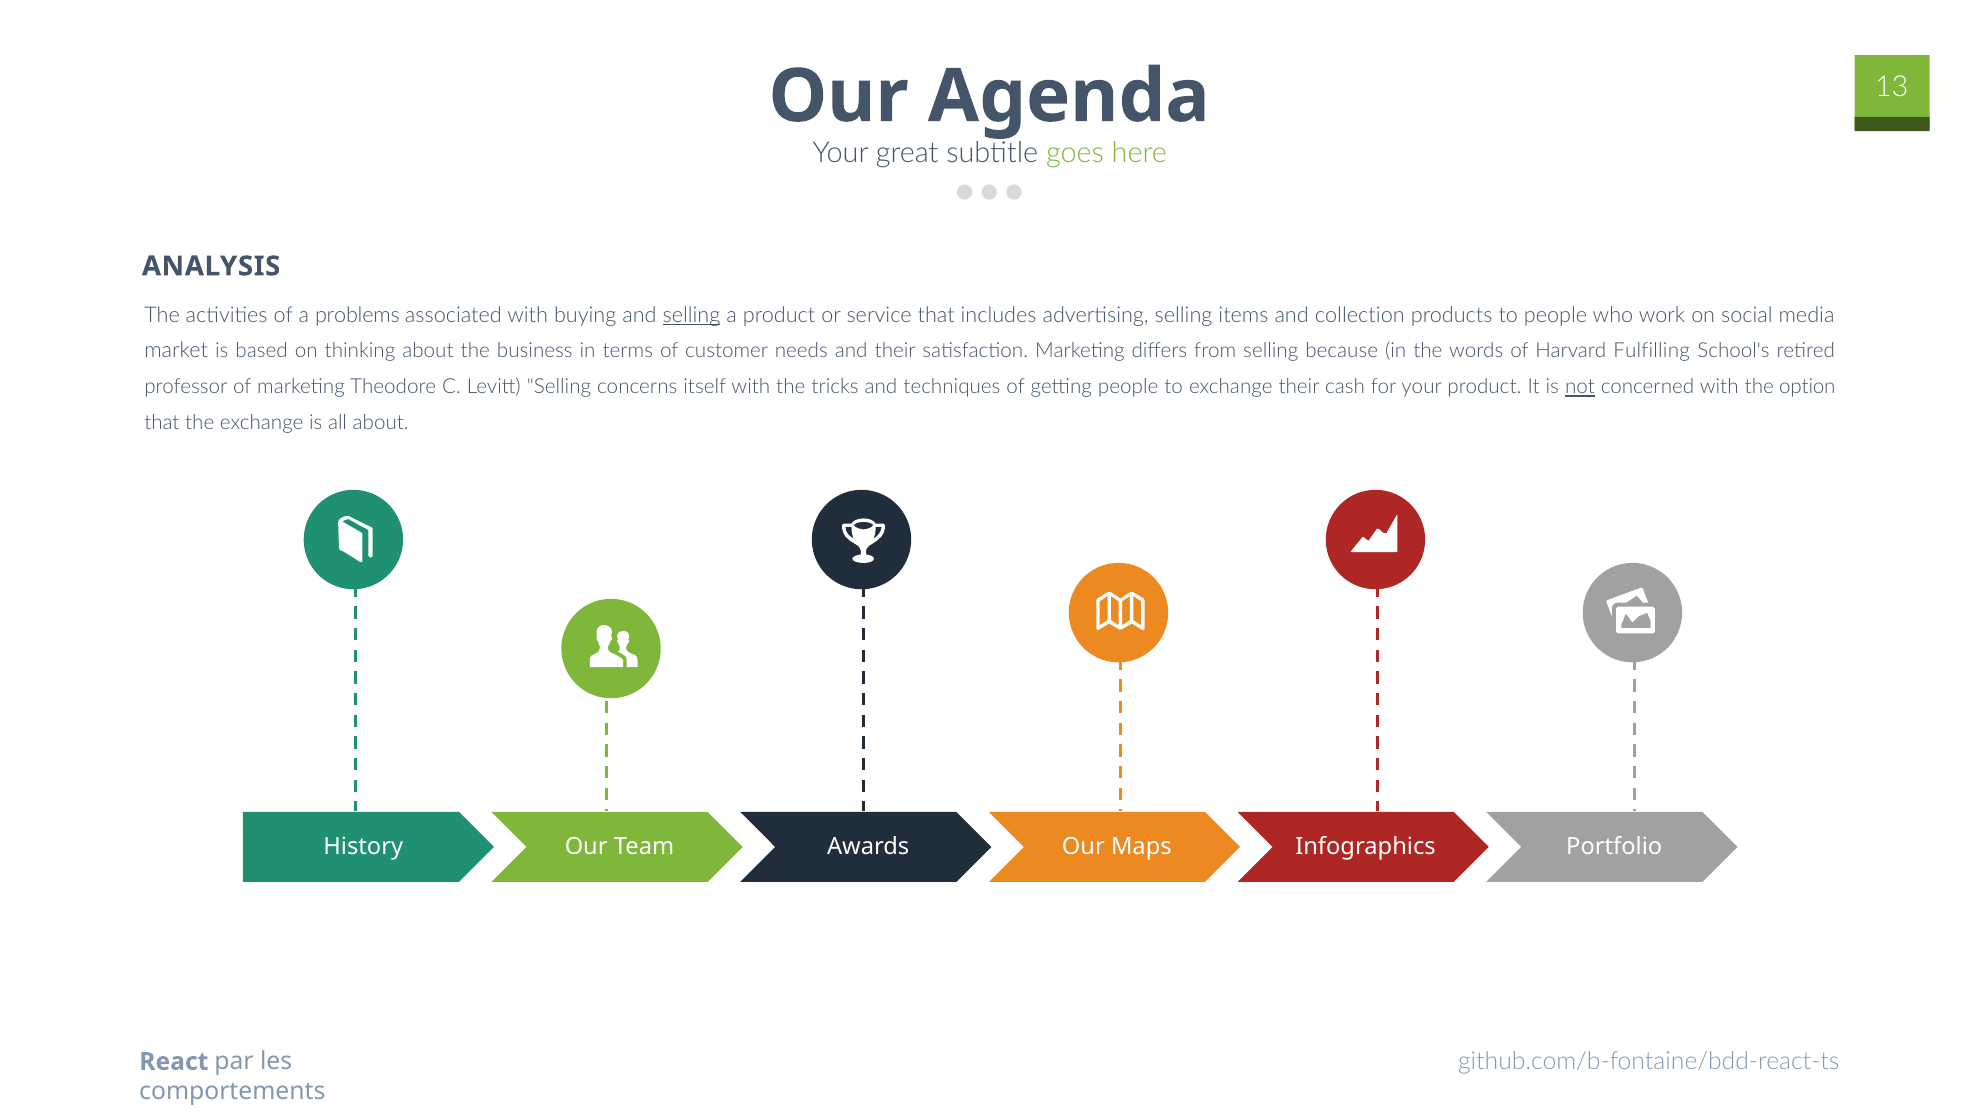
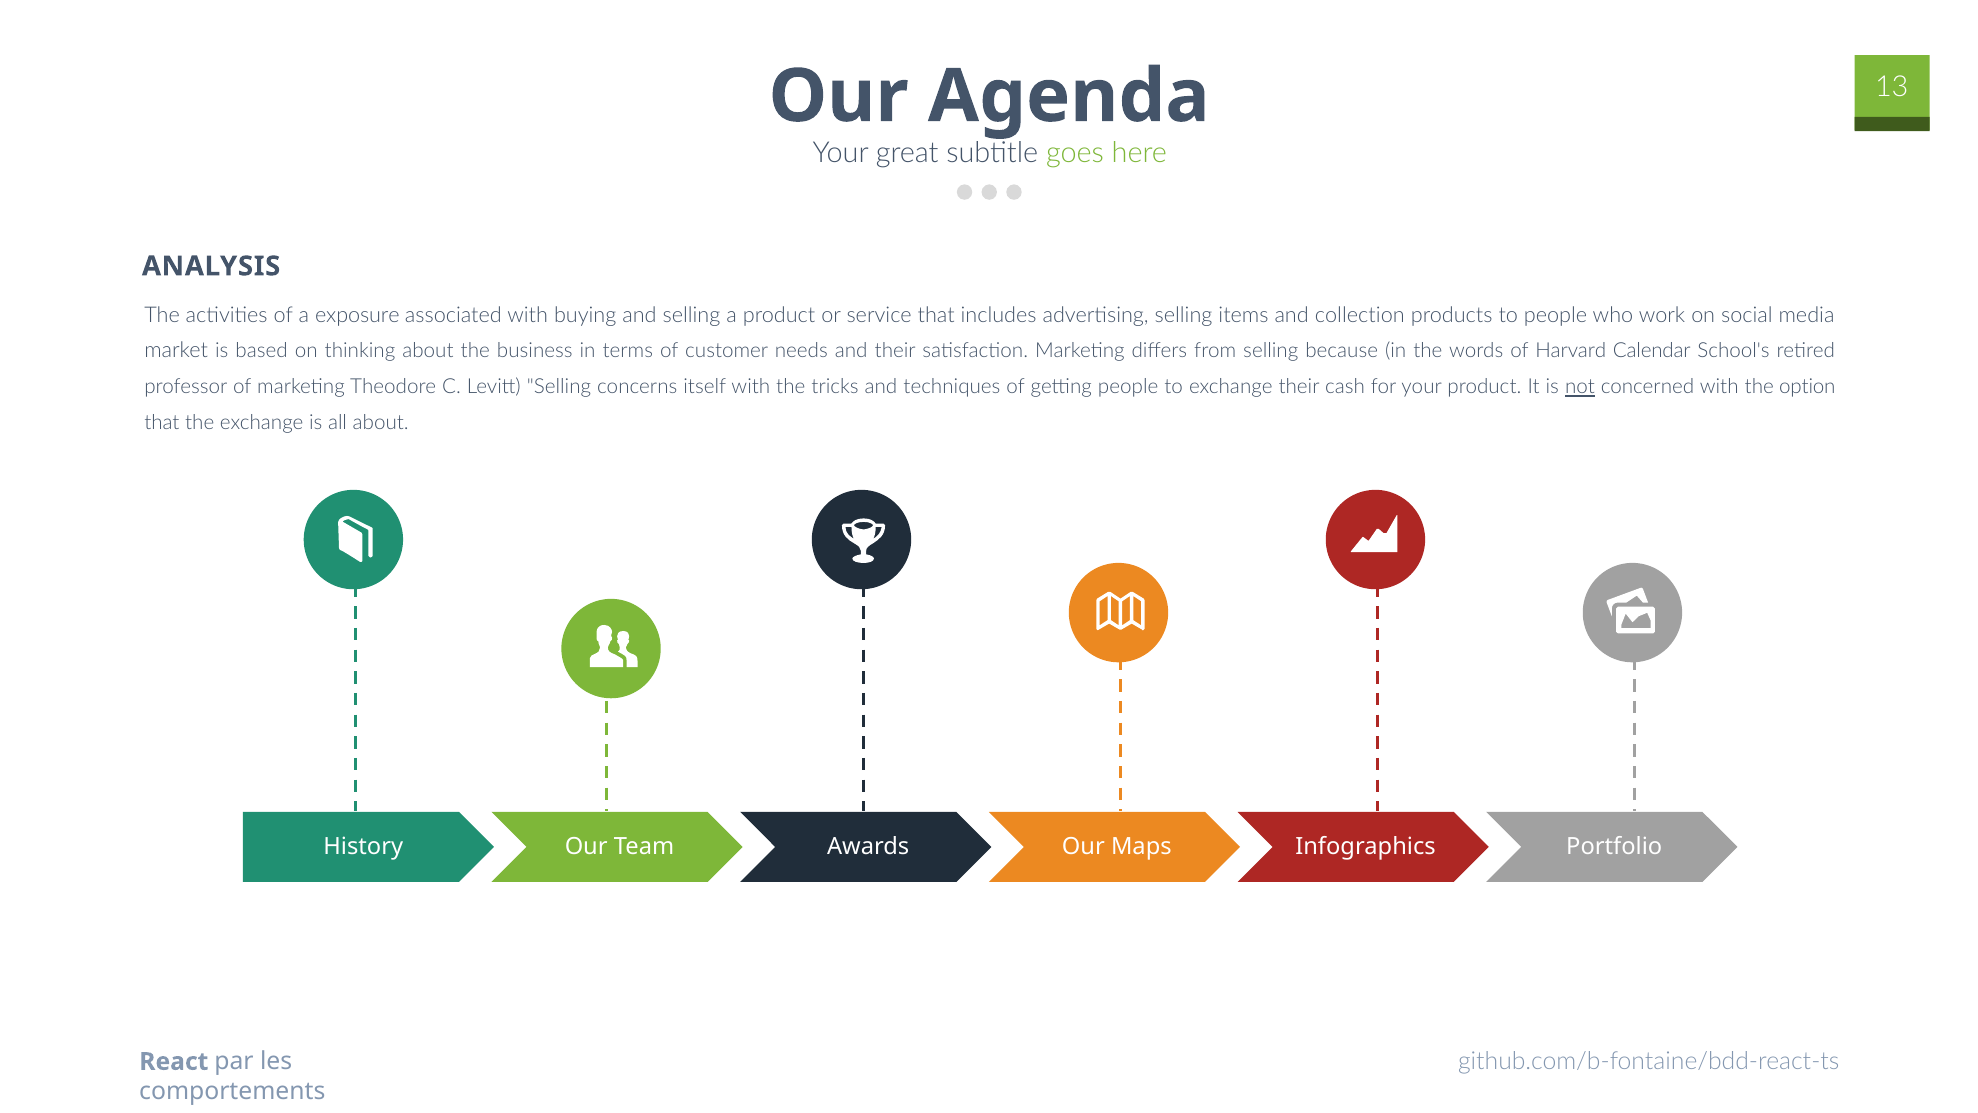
problems: problems -> exposure (357, 315)
selling underline: present -> none (692, 315)
Fulfilling: Fulfilling -> Calendar (1652, 351)
